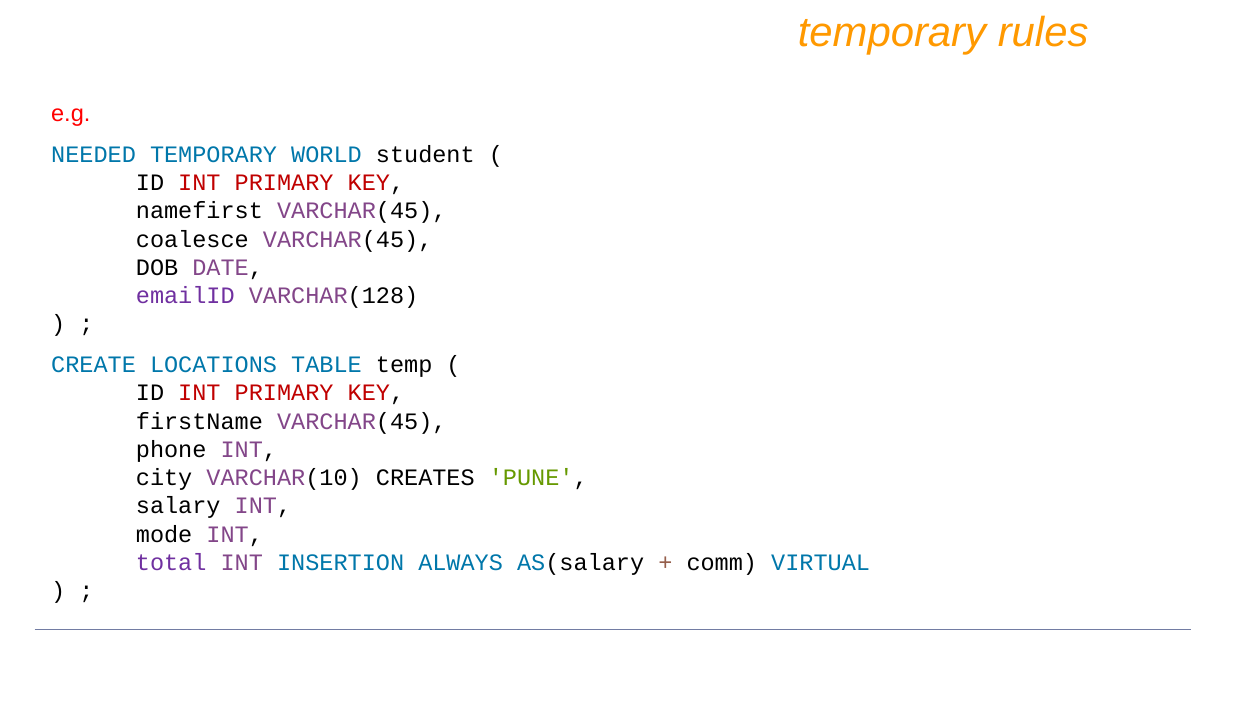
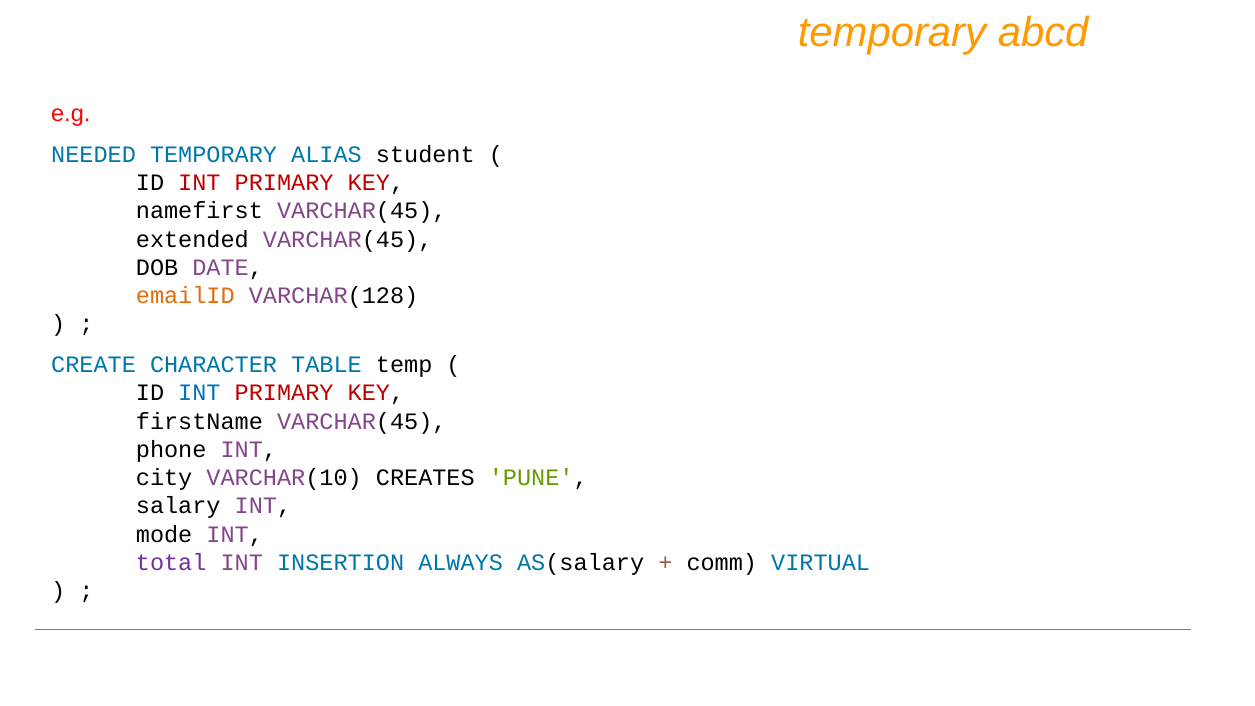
rules: rules -> abcd (1043, 33)
WORLD: WORLD -> ALIAS (326, 155)
coalesce: coalesce -> extended (192, 239)
emailID colour: purple -> orange (185, 296)
LOCATIONS: LOCATIONS -> CHARACTER (214, 365)
INT colour: red -> blue (199, 393)
